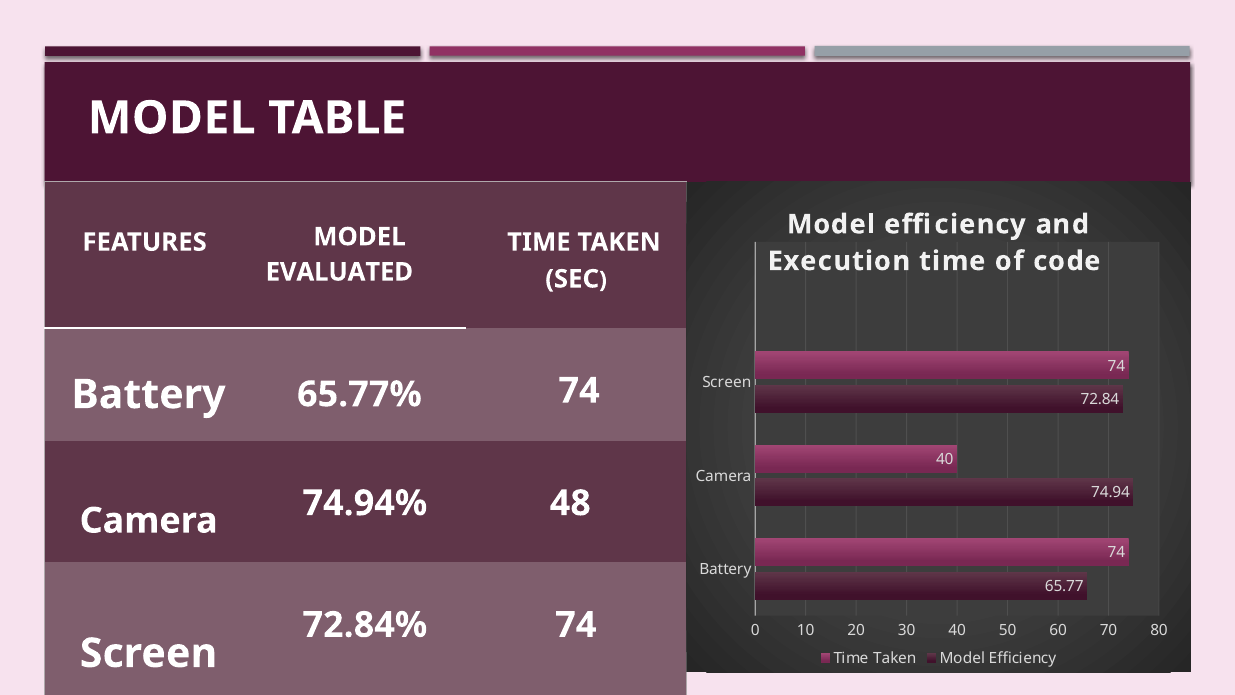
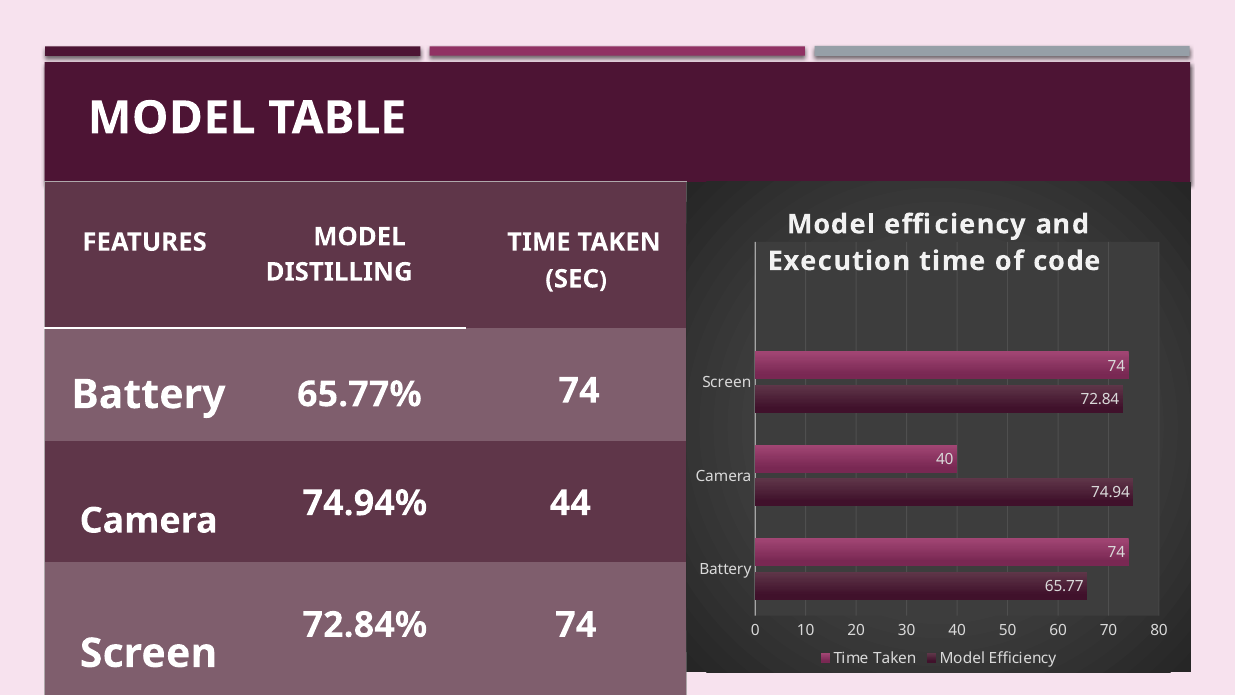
EVALUATED: EVALUATED -> DISTILLING (339, 272)
48: 48 -> 44 (570, 503)
